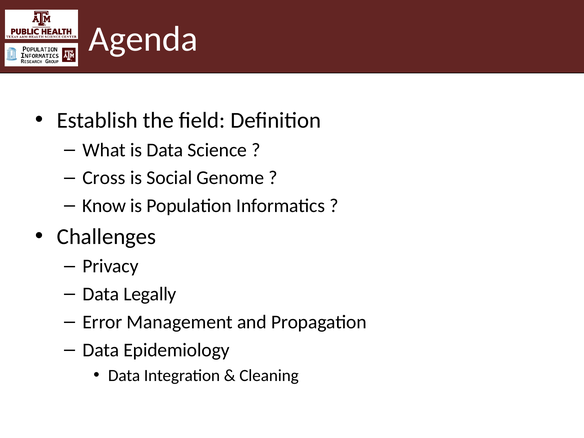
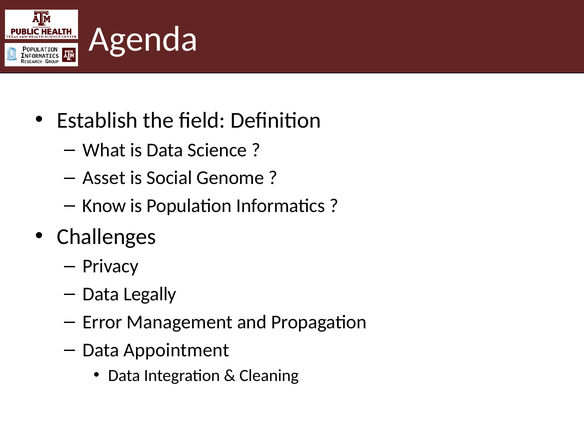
Cross: Cross -> Asset (104, 178)
Epidemiology: Epidemiology -> Appointment (176, 350)
